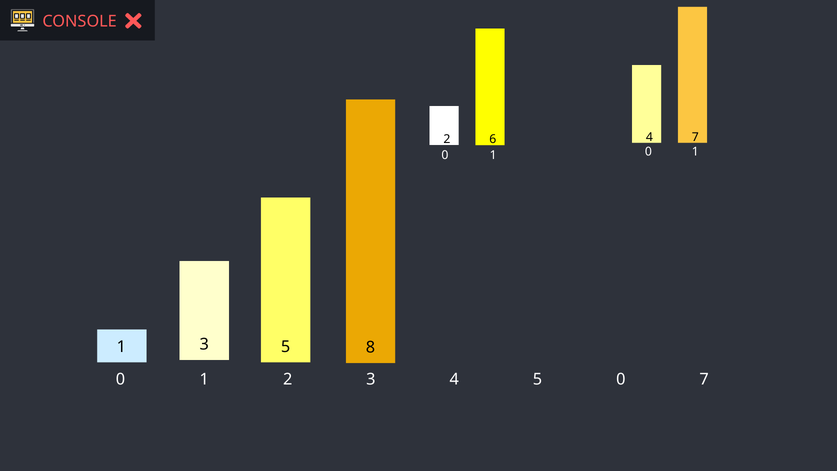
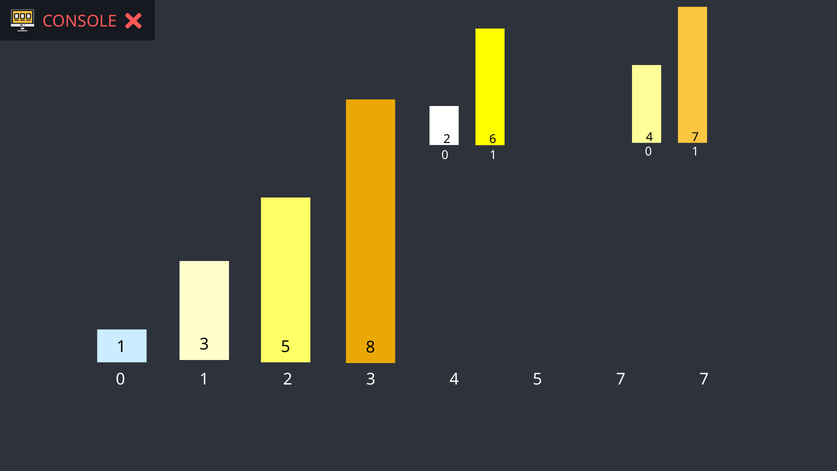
5 0: 0 -> 7 (621, 379)
